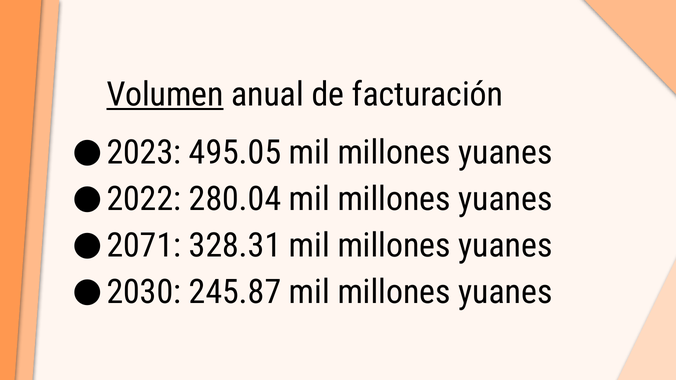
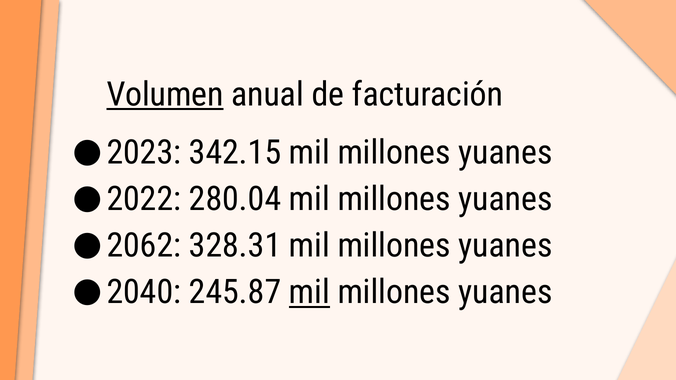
495.05: 495.05 -> 342.15 (235, 153)
2071: 2071 -> 2062 (144, 246)
2030: 2030 -> 2040 (144, 292)
mil underline: none -> present (309, 292)
